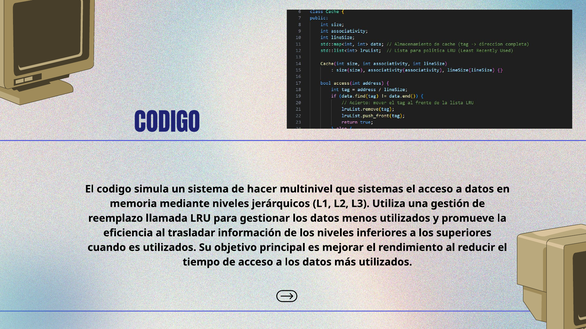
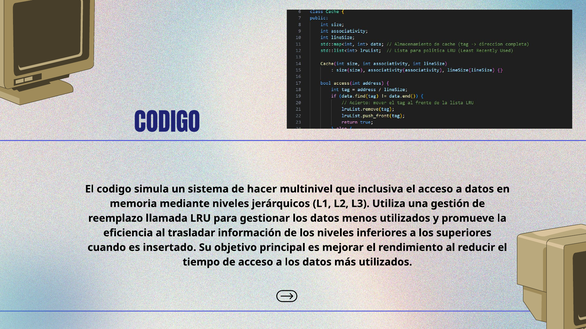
sistemas: sistemas -> inclusiva (381, 189)
es utilizados: utilizados -> insertado (170, 248)
